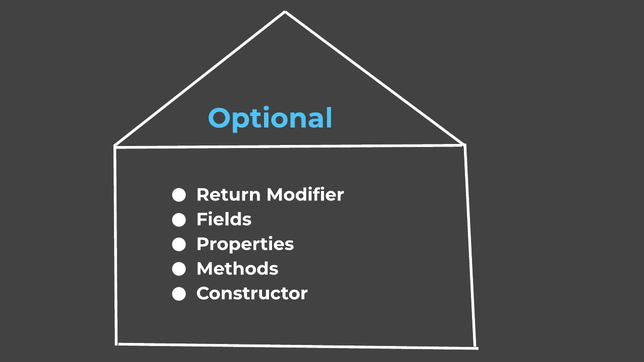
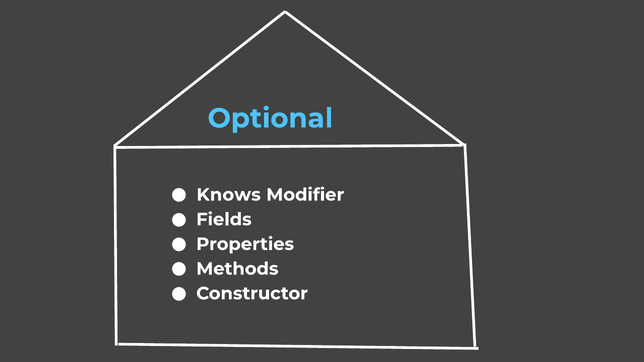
Return: Return -> Knows (229, 195)
